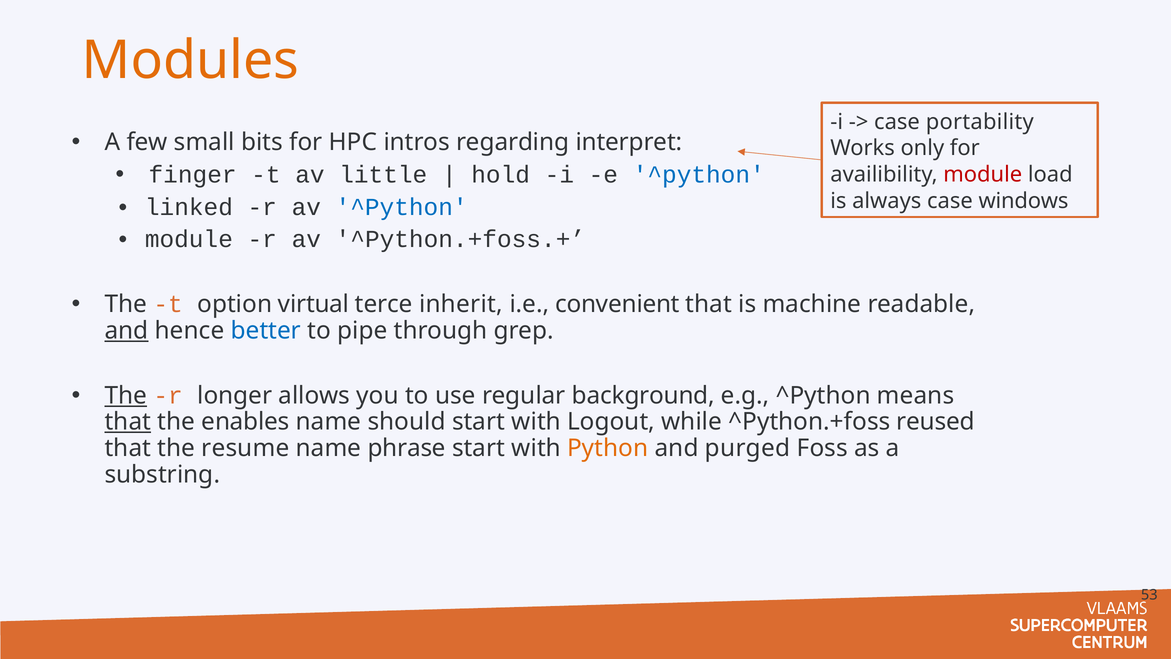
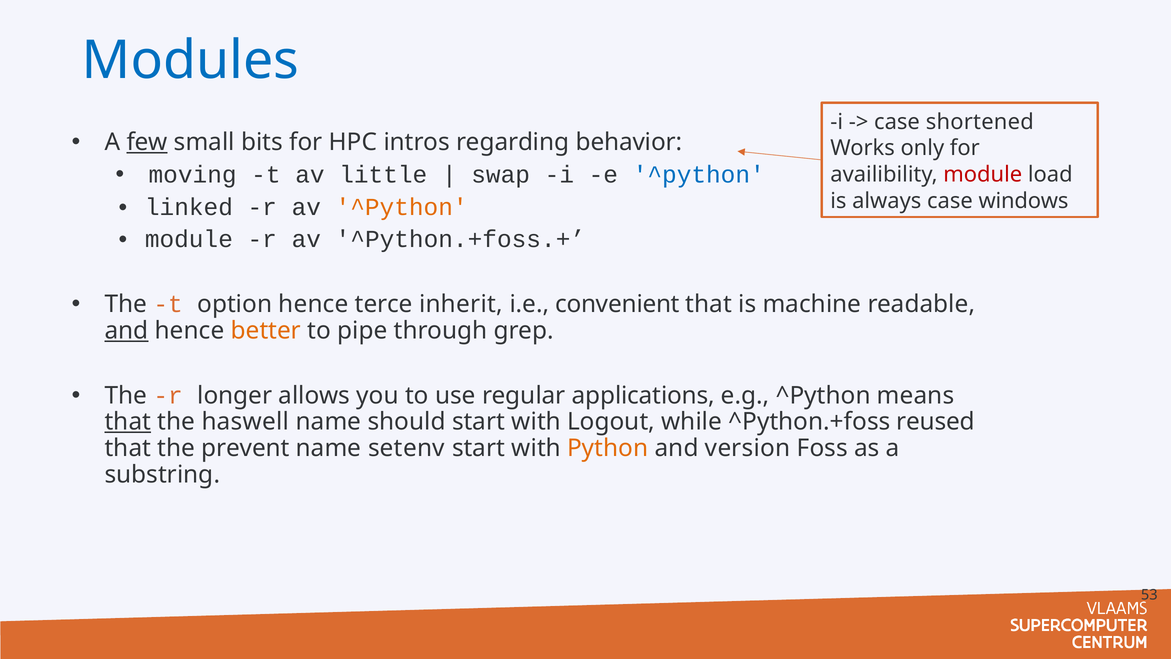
Modules colour: orange -> blue (191, 61)
portability: portability -> shortened (980, 122)
few underline: none -> present (147, 142)
interpret: interpret -> behavior (629, 142)
finger: finger -> moving (193, 174)
hold: hold -> swap (501, 174)
^Python colour: blue -> orange (402, 207)
option virtual: virtual -> hence (313, 304)
better colour: blue -> orange (266, 331)
The underline: present -> none (126, 395)
background: background -> applications (643, 395)
enables: enables -> haswell (245, 422)
resume: resume -> prevent (245, 448)
phrase: phrase -> setenv (406, 448)
purged: purged -> version (748, 448)
